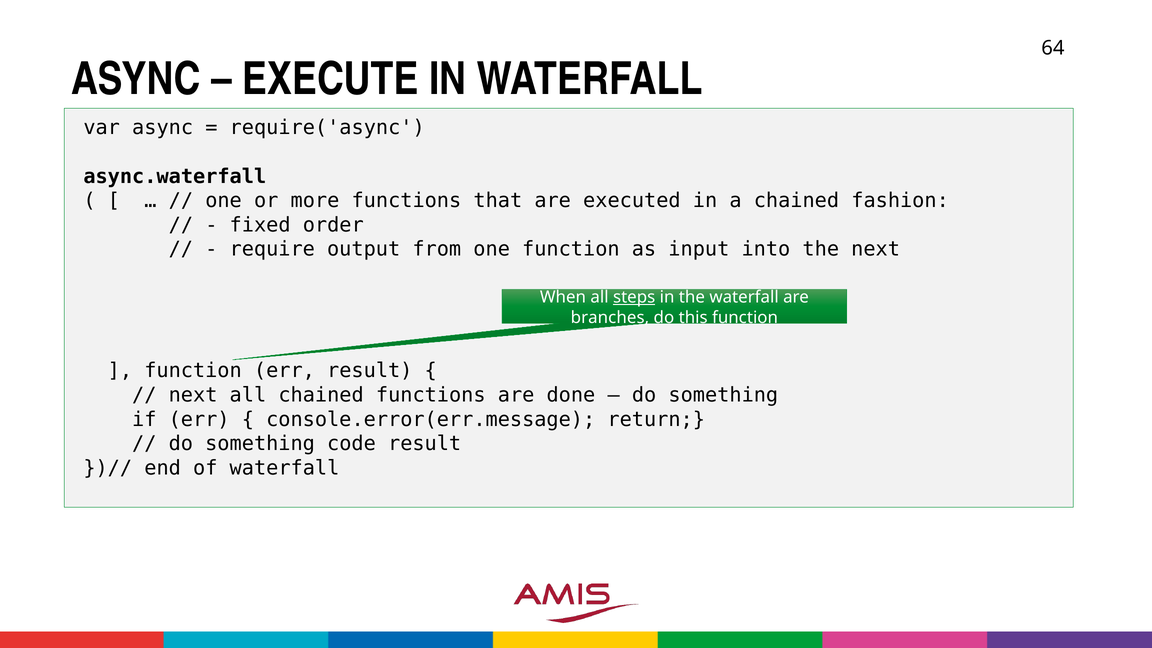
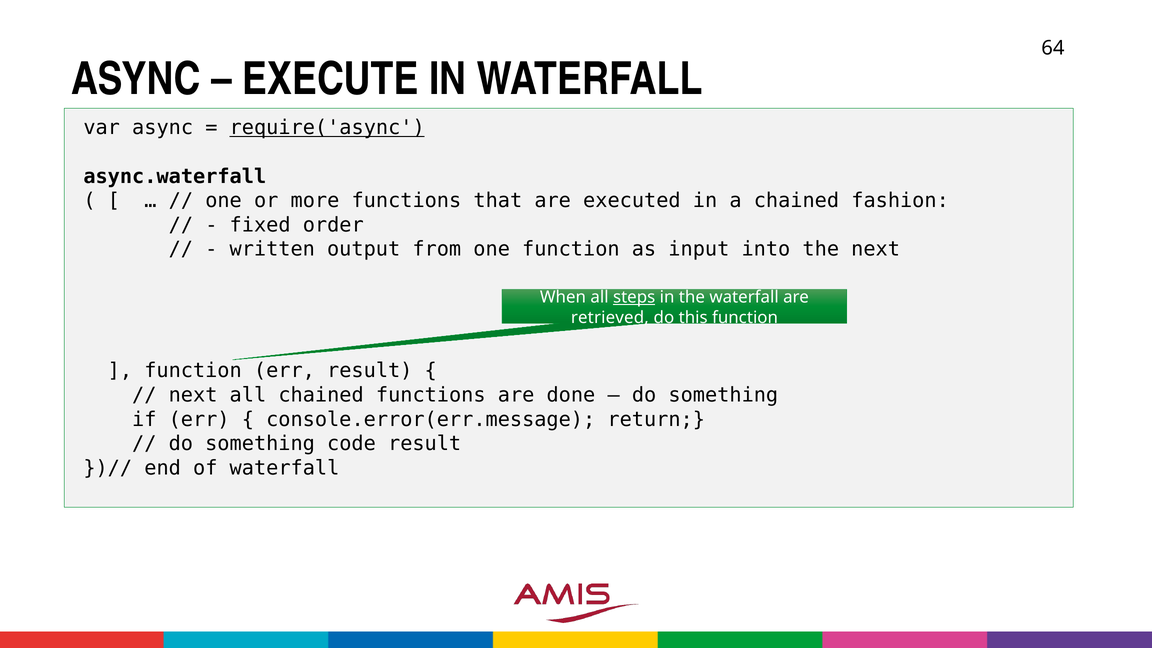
require('async underline: none -> present (327, 128)
require: require -> written (272, 249)
branches: branches -> retrieved (610, 318)
